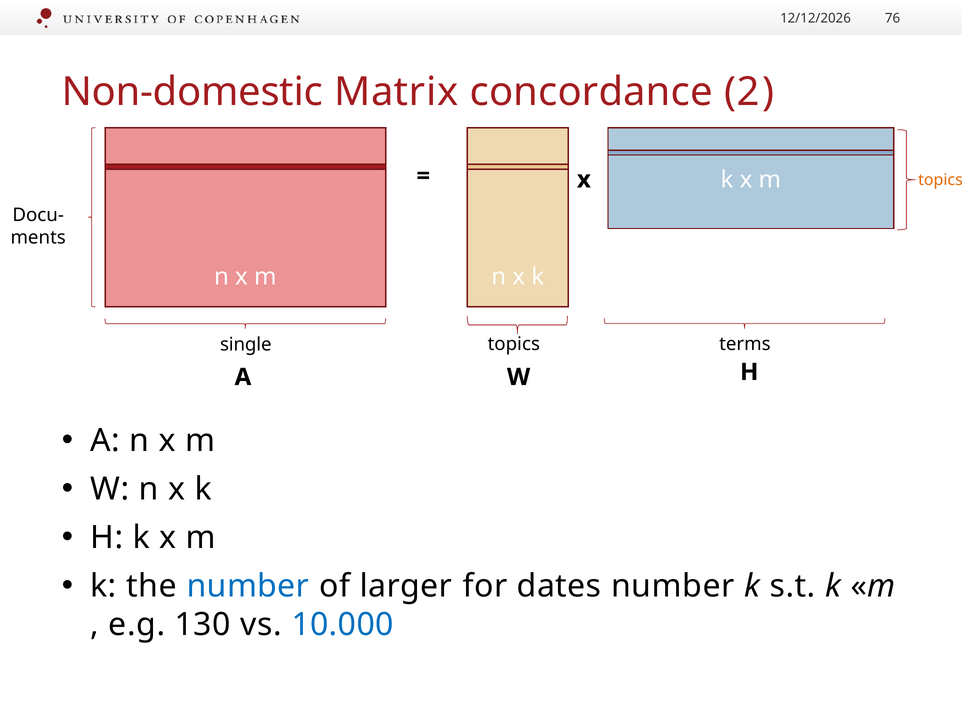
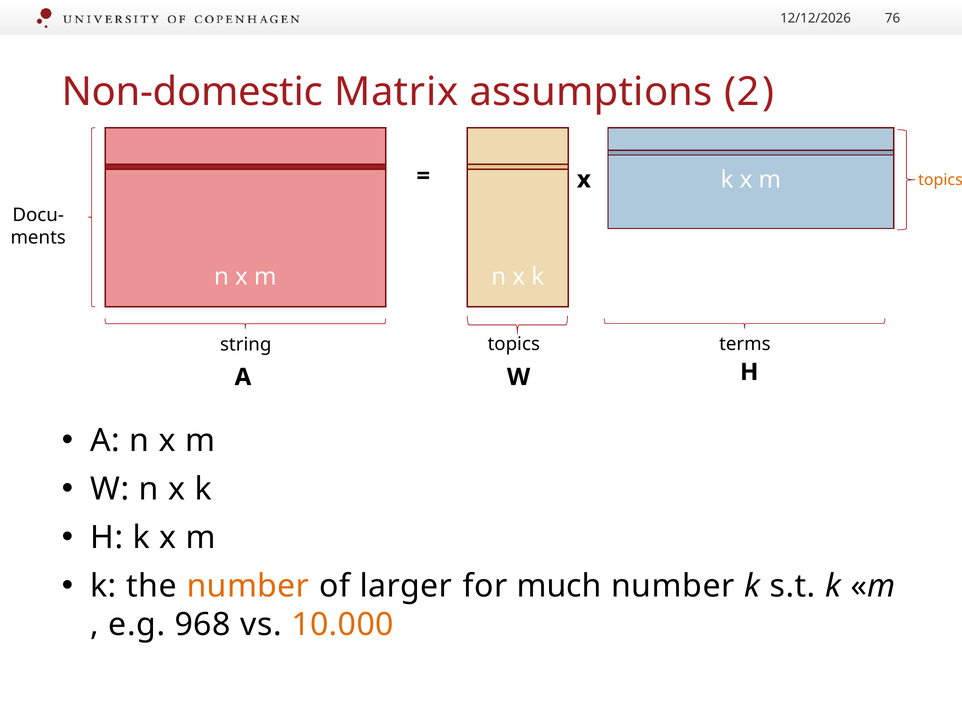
concordance: concordance -> assumptions (591, 92)
single: single -> string (246, 344)
number colour: blue -> orange (248, 586)
dates: dates -> much (559, 586)
130: 130 -> 968 (203, 624)
10.000 colour: blue -> orange (343, 624)
